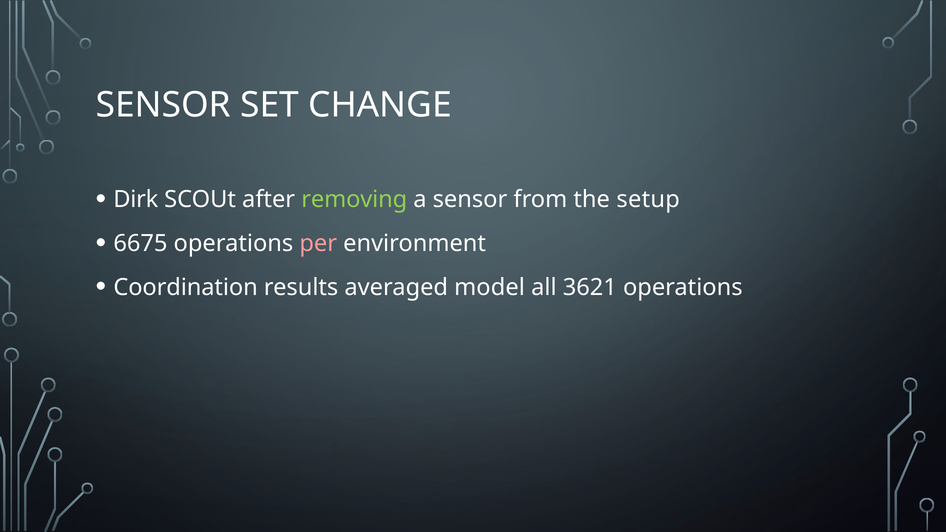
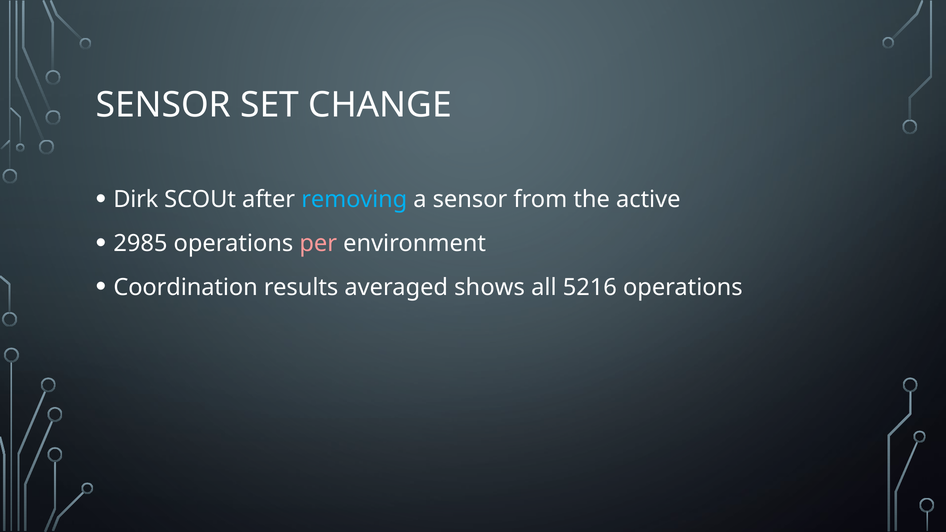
removing colour: light green -> light blue (354, 200)
setup: setup -> active (648, 200)
6675: 6675 -> 2985 (140, 244)
model: model -> shows (490, 287)
3621: 3621 -> 5216 (590, 287)
